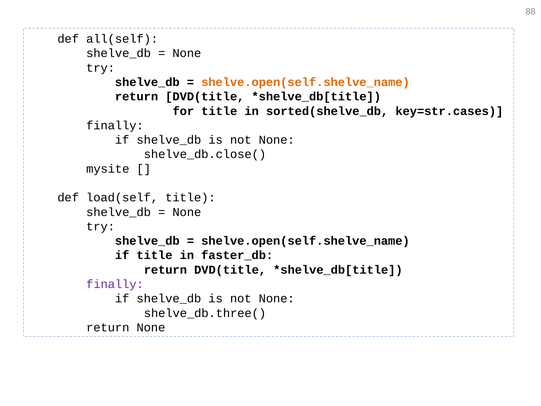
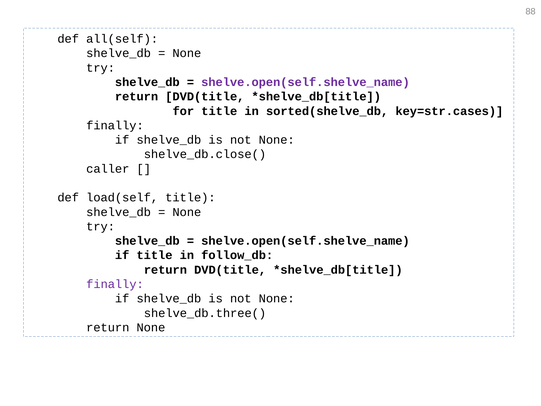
shelve.open(self.shelve_name colour: orange -> purple (305, 82)
mysite: mysite -> caller (108, 169)
faster_db: faster_db -> follow_db (237, 255)
